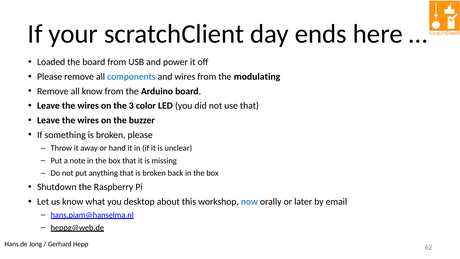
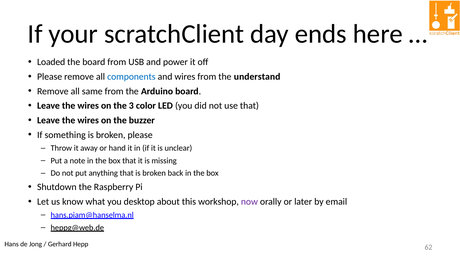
modulating: modulating -> understand (257, 77)
all know: know -> same (92, 91)
now colour: blue -> purple (249, 202)
